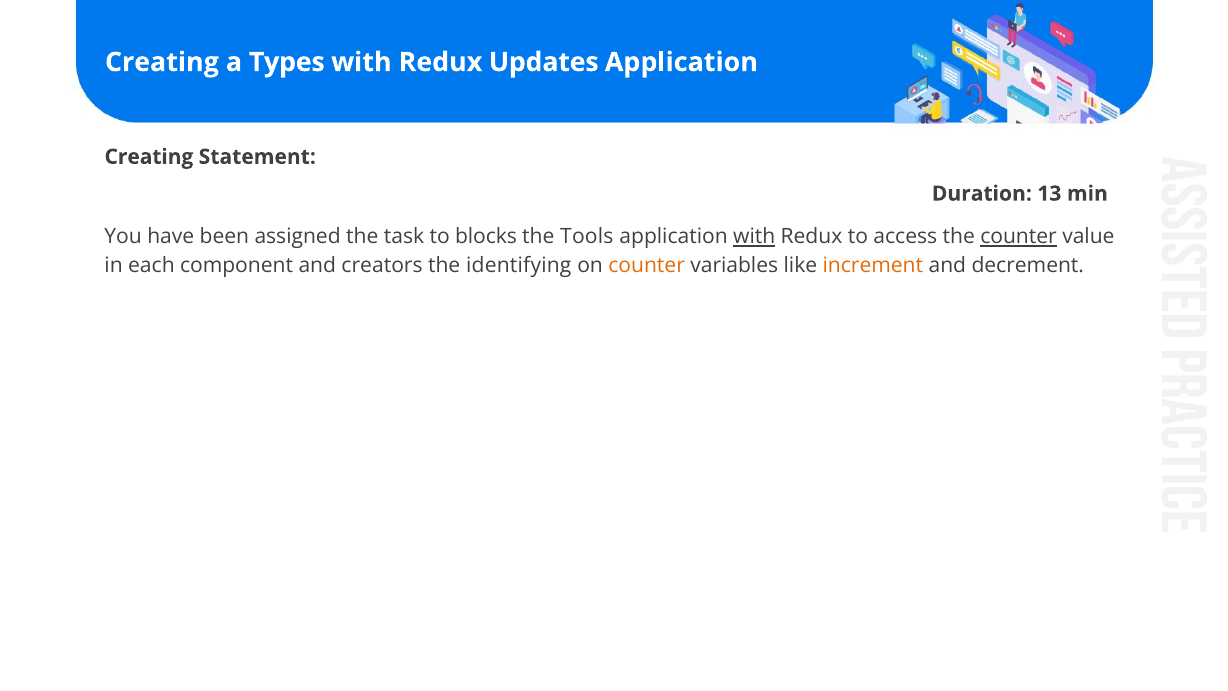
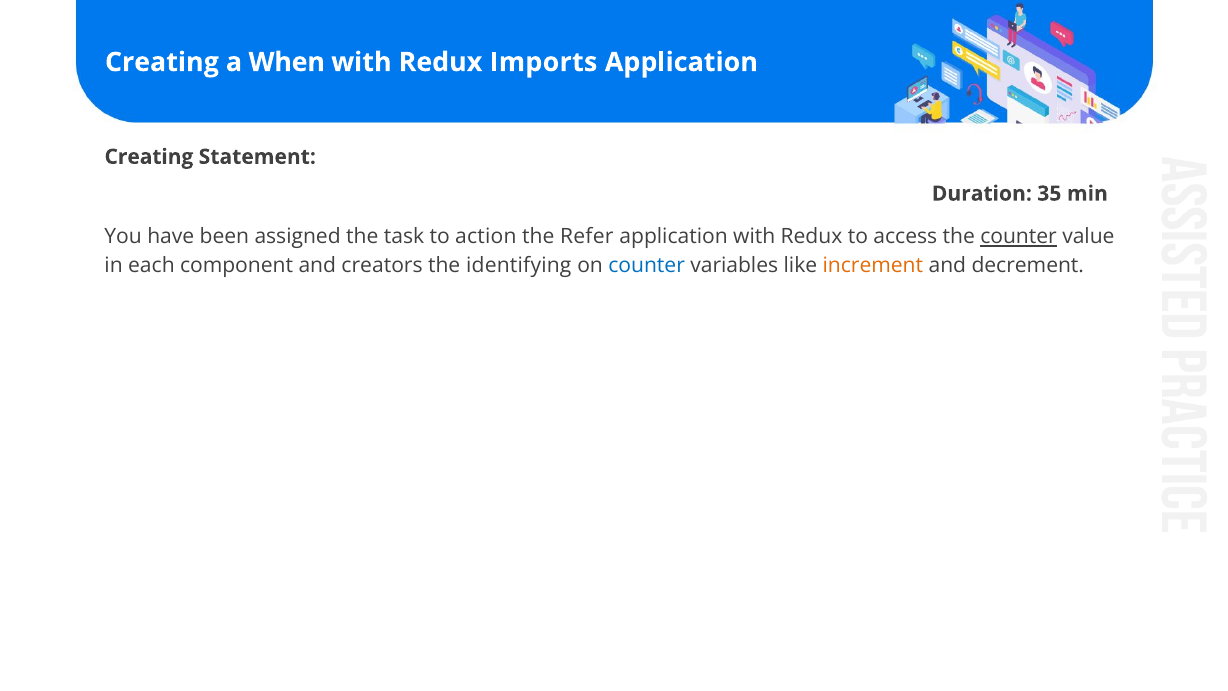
Types: Types -> When (287, 62)
Updates: Updates -> Imports (543, 62)
13: 13 -> 35 (1049, 194)
blocks: blocks -> action (486, 237)
Tools: Tools -> Refer (587, 237)
with underline: present -> none (754, 237)
counter colour: orange -> blue (647, 266)
